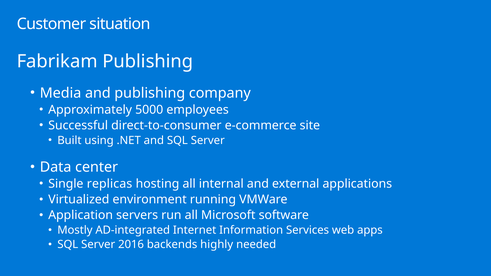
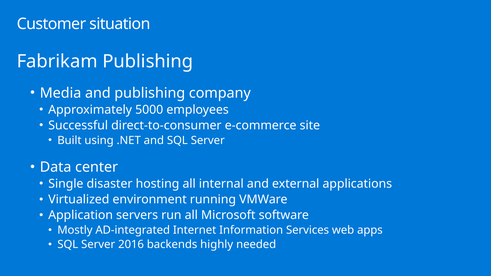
replicas: replicas -> disaster (110, 184)
